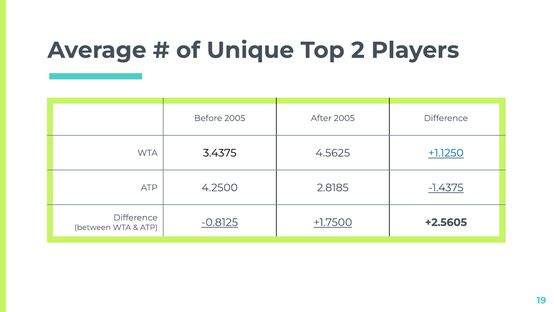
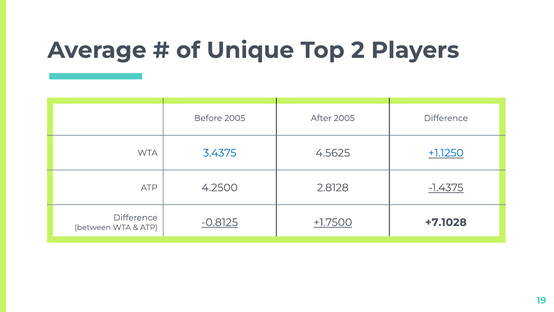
3.4375 colour: black -> blue (220, 153)
2.8185: 2.8185 -> 2.8128 (333, 187)
+2.5605: +2.5605 -> +7.1028 (446, 222)
